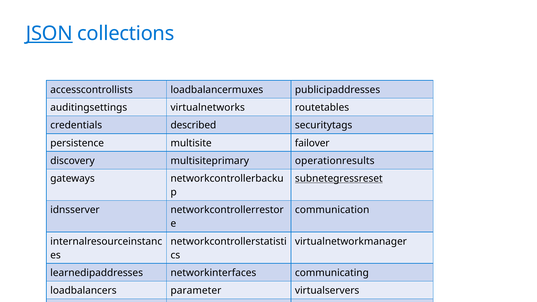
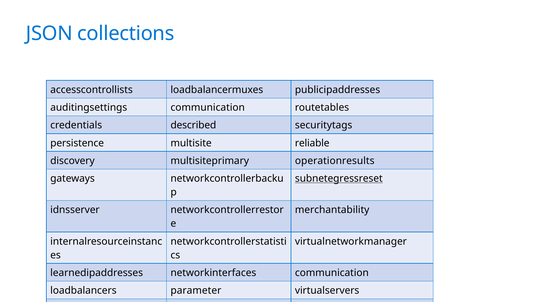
JSON underline: present -> none (49, 34)
auditingsettings virtualnetworks: virtualnetworks -> communication (208, 108)
failover: failover -> reliable (312, 143)
communication: communication -> merchantability (332, 210)
networkinterfaces communicating: communicating -> communication (332, 273)
